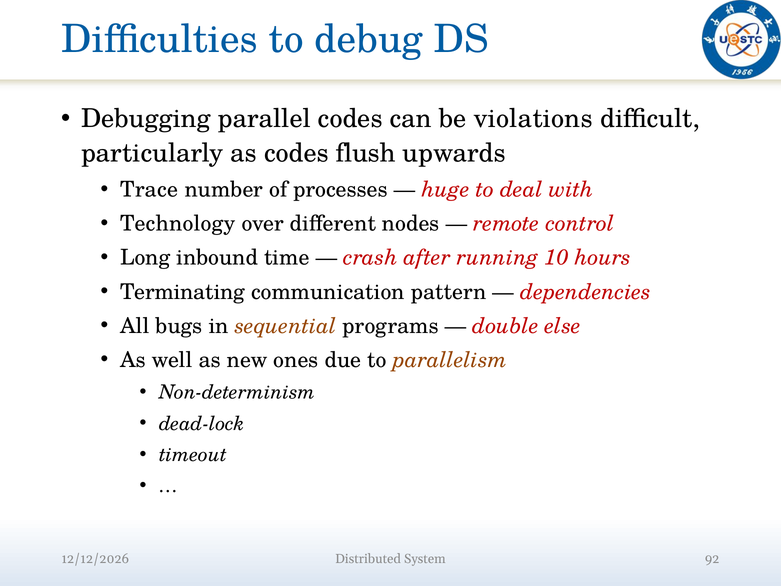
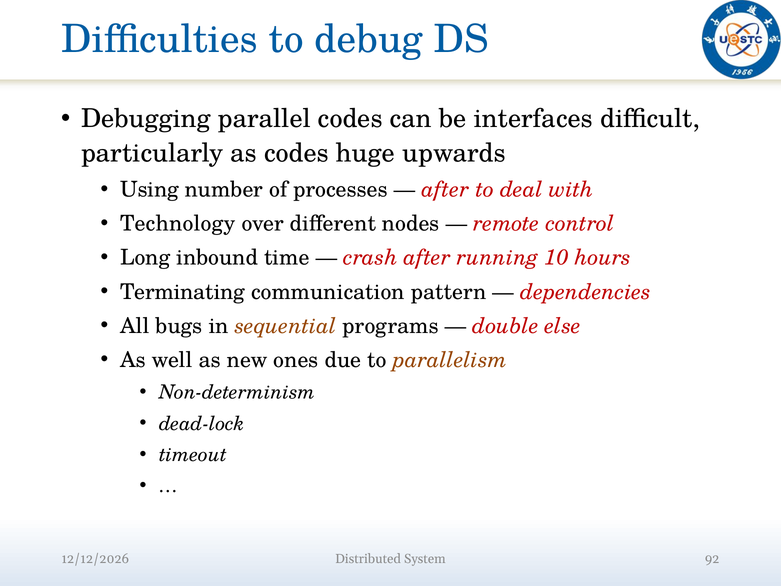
violations: violations -> interfaces (533, 119)
flush: flush -> huge (365, 153)
Trace: Trace -> Using (149, 190)
huge: huge -> after (446, 190)
